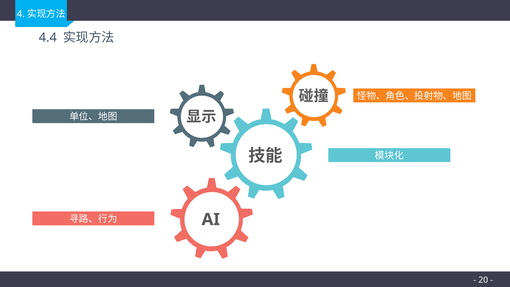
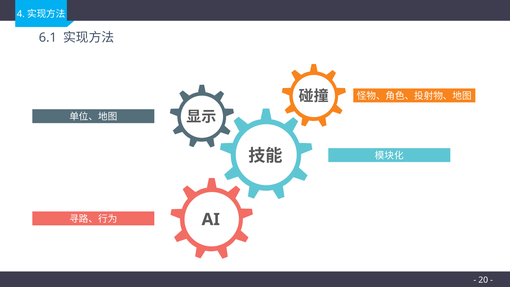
4.4: 4.4 -> 6.1 (48, 38)
